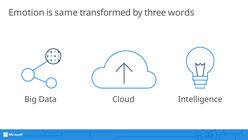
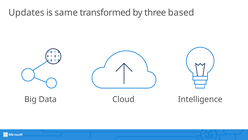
Emotion: Emotion -> Updates (26, 13)
words: words -> based (181, 13)
